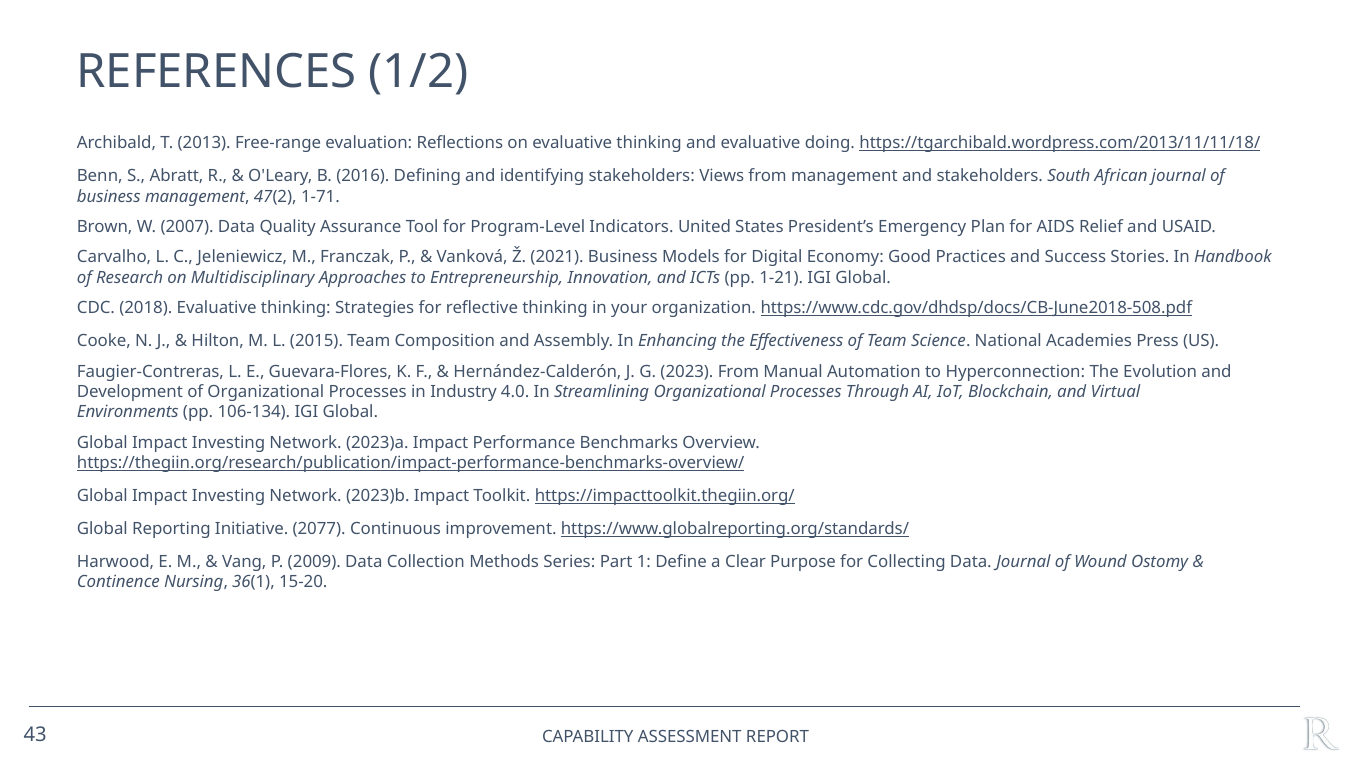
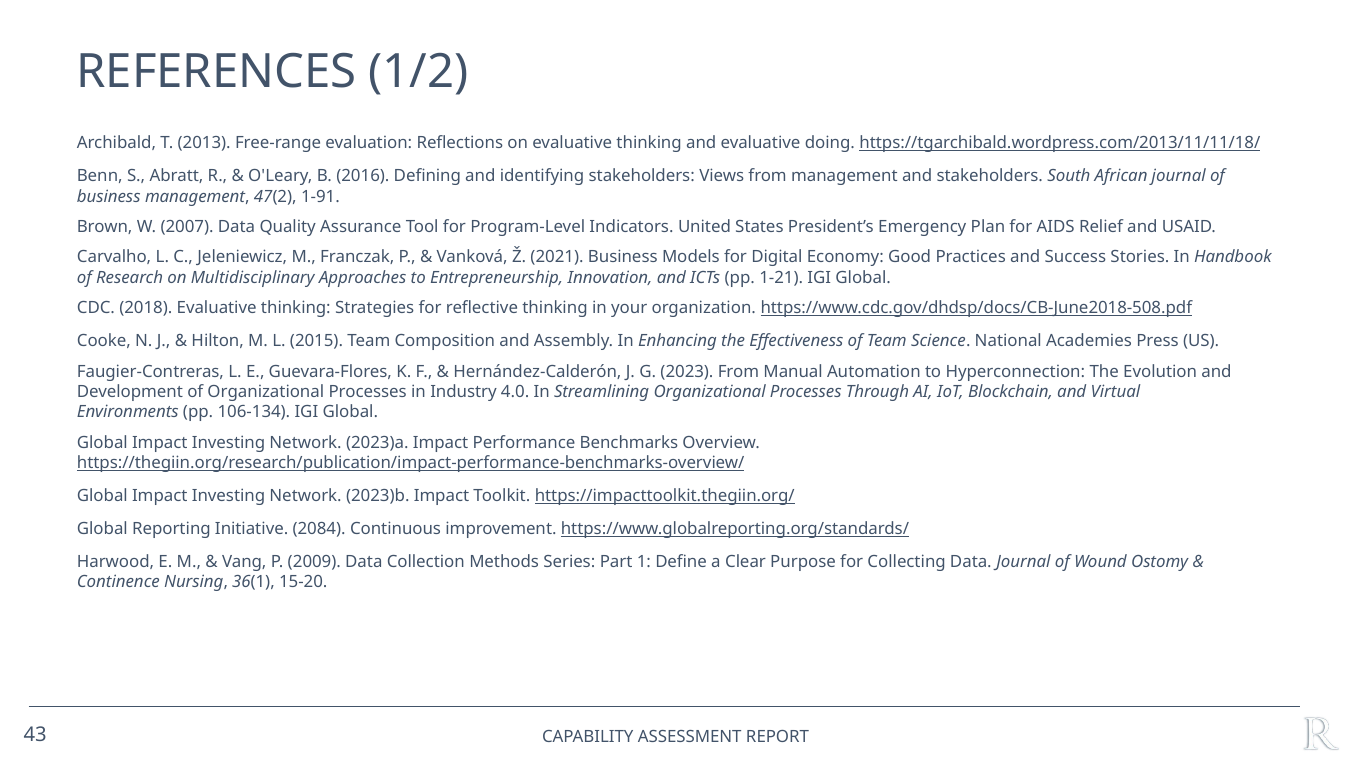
1-71: 1-71 -> 1-91 (320, 196)
2077: 2077 -> 2084 (319, 529)
